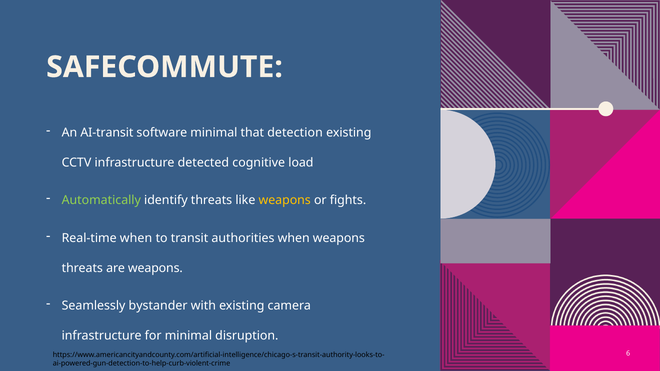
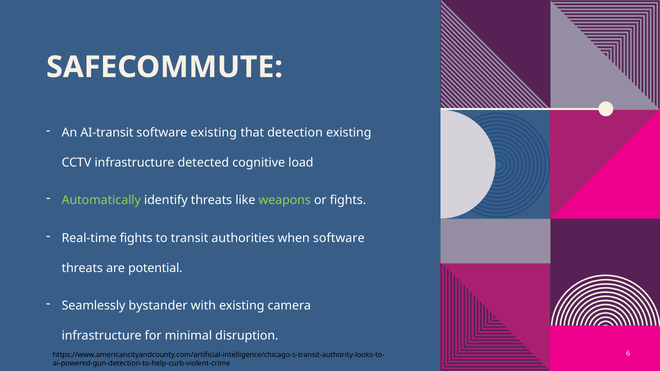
software minimal: minimal -> existing (214, 133)
weapons colour: yellow -> light green (285, 201)
Real-time when: when -> fights (136, 238)
when weapons: weapons -> software (339, 238)
are weapons: weapons -> potential (155, 268)
